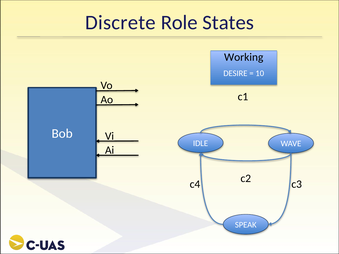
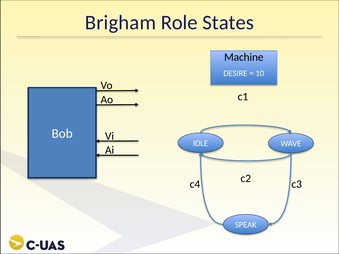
Discrete: Discrete -> Brigham (120, 23)
Working: Working -> Machine (244, 57)
